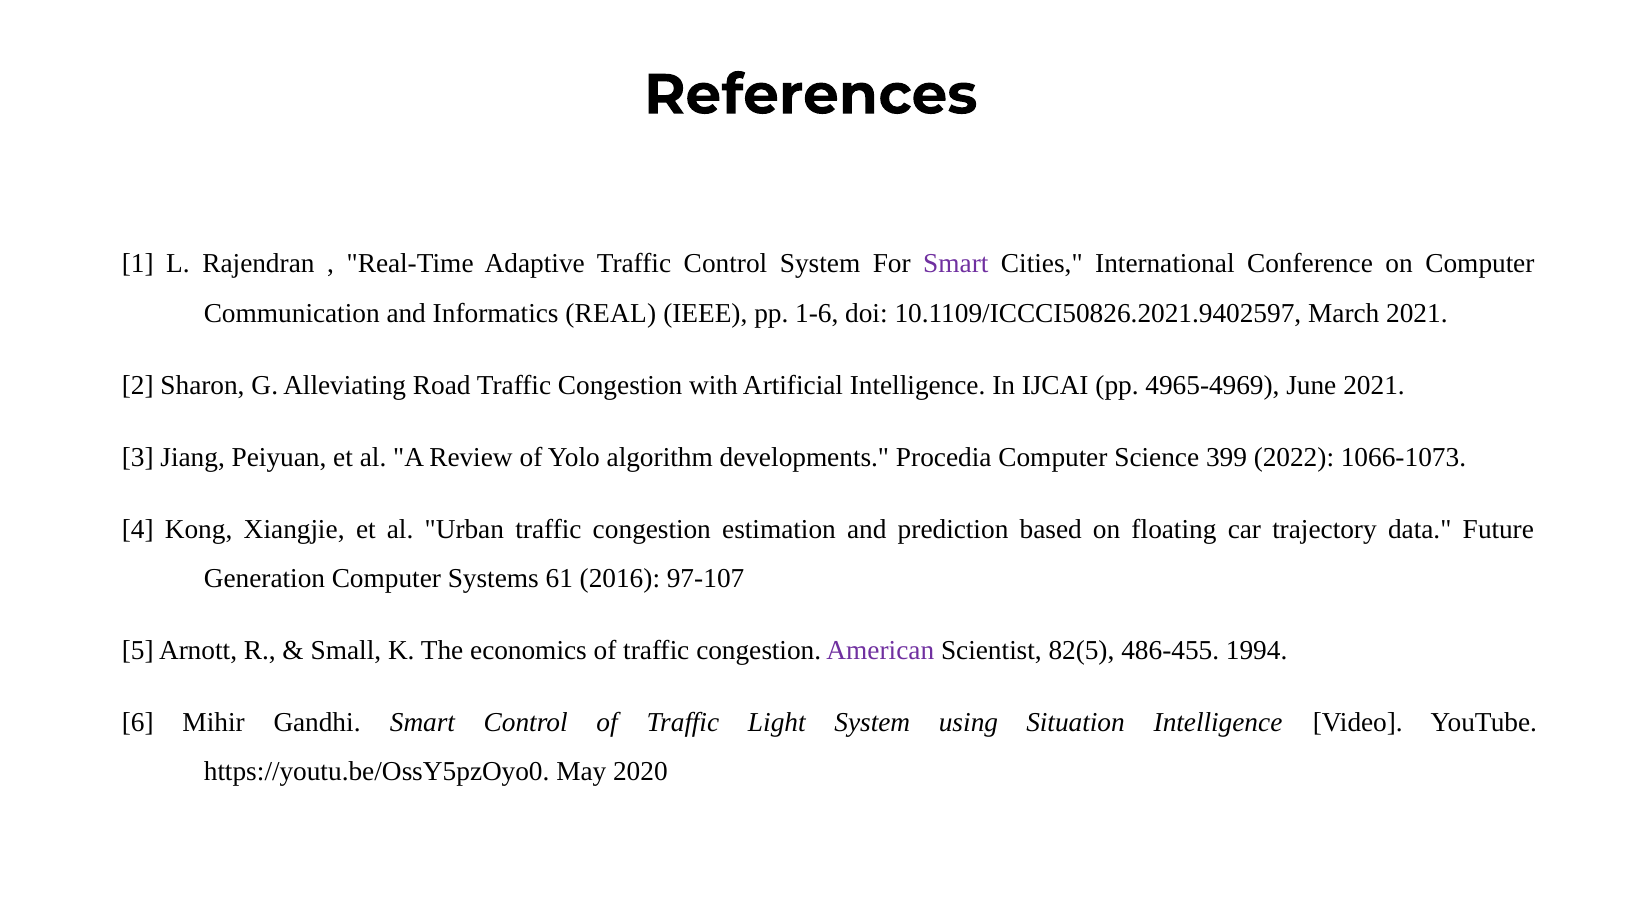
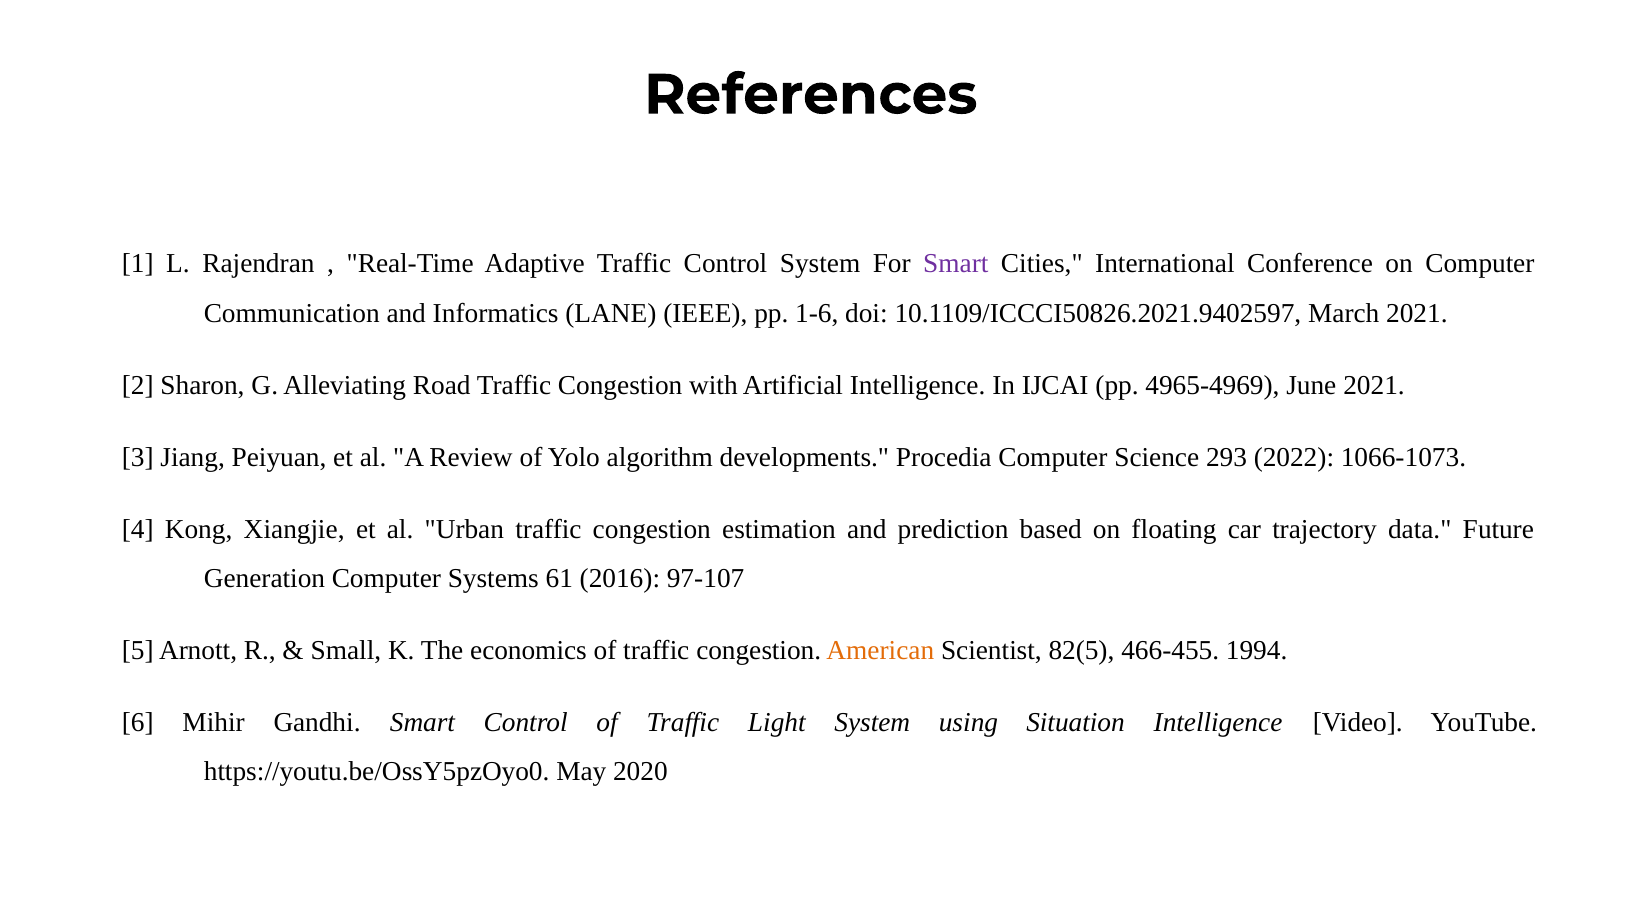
REAL: REAL -> LANE (611, 313)
399: 399 -> 293 (1227, 457)
American colour: purple -> orange (880, 651)
486-455: 486-455 -> 466-455 (1170, 651)
